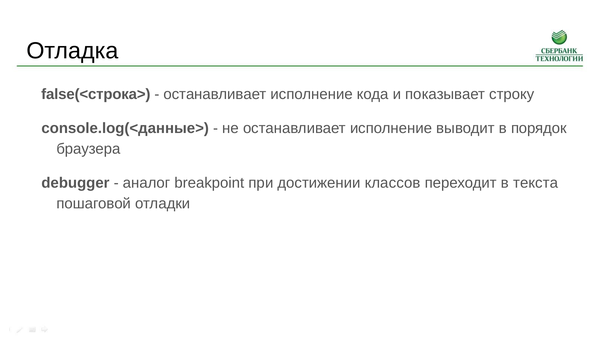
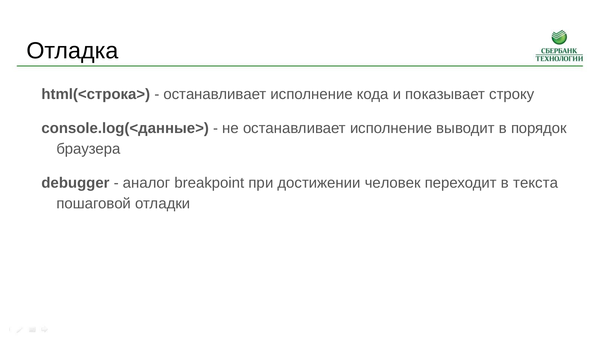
false(<строка>: false(<строка> -> html(<строка> (96, 94)
классов: классов -> человек (393, 183)
